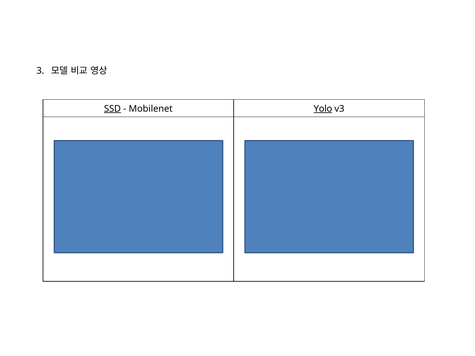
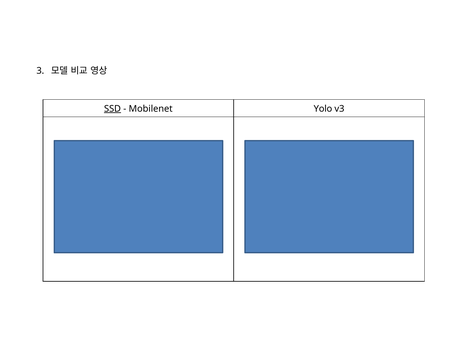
Yolo underline: present -> none (323, 109)
